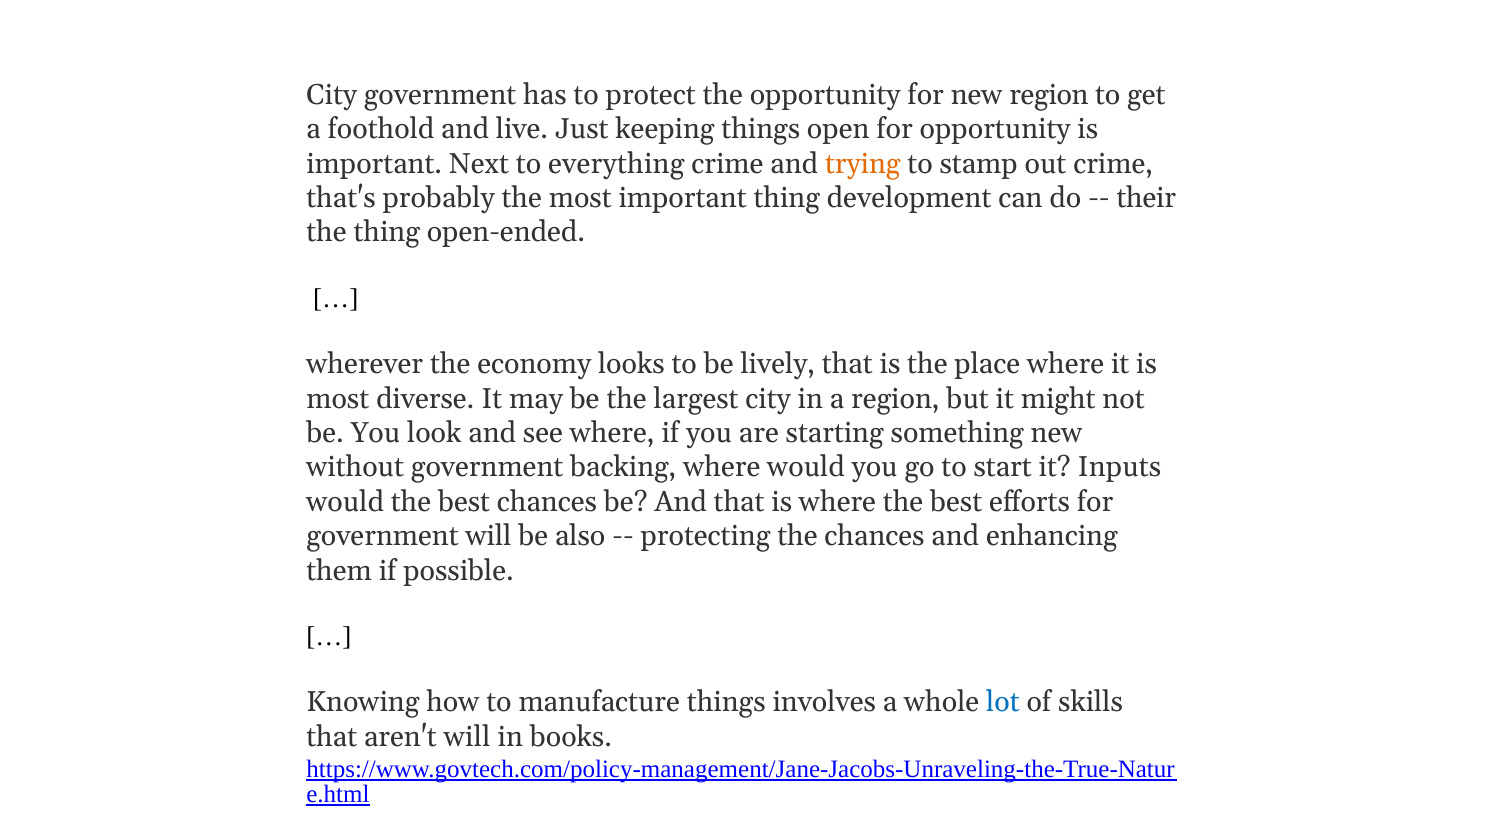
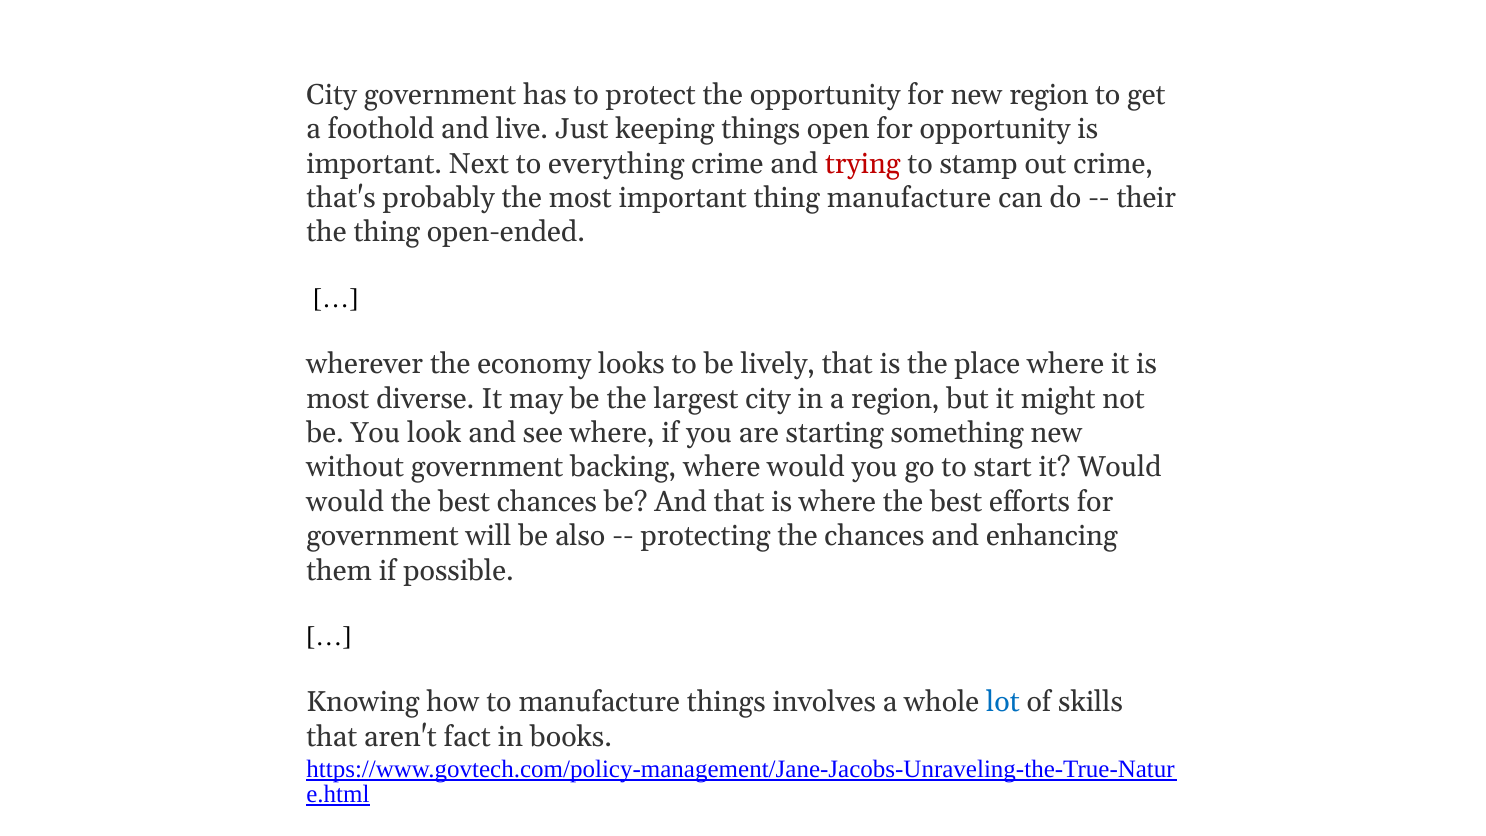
trying colour: orange -> red (863, 164)
thing development: development -> manufacture (909, 198)
it Inputs: Inputs -> Would (1120, 467)
aren't will: will -> fact (467, 737)
